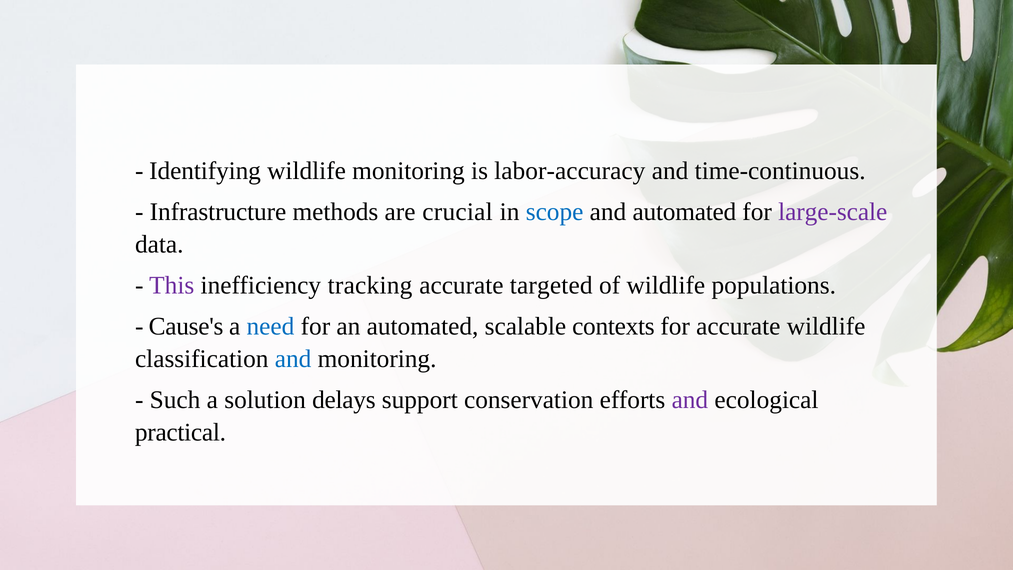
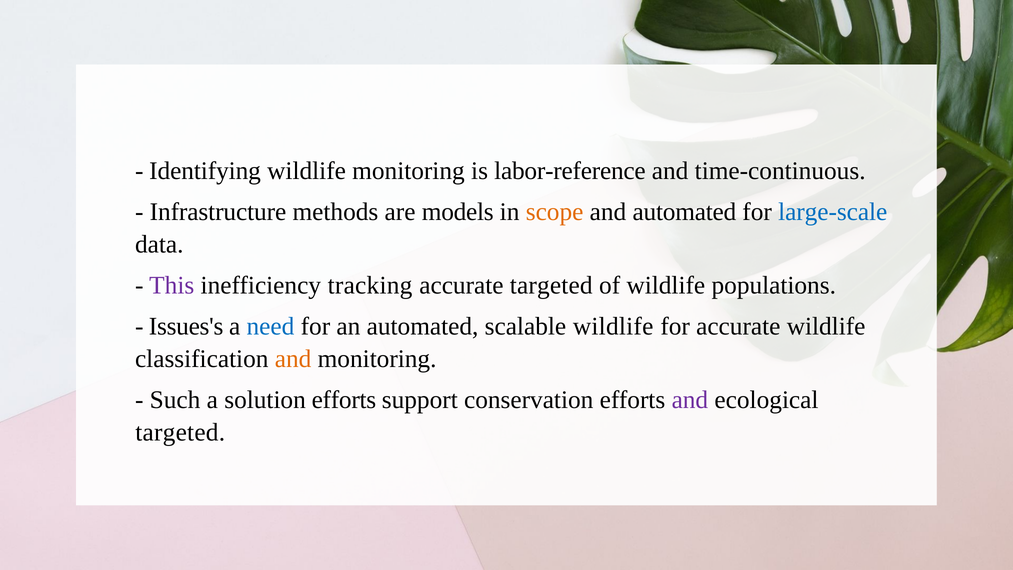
labor-accuracy: labor-accuracy -> labor-reference (570, 171)
crucial: crucial -> models (458, 212)
scope colour: blue -> orange (555, 212)
large-scale colour: purple -> blue (833, 212)
Cause's: Cause's -> Issues's (186, 326)
scalable contexts: contexts -> wildlife (613, 326)
and colour: blue -> orange (293, 359)
solution delays: delays -> efforts (344, 400)
practical: practical -> targeted (180, 432)
